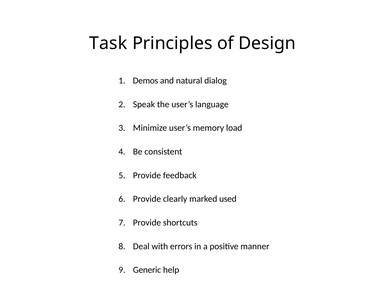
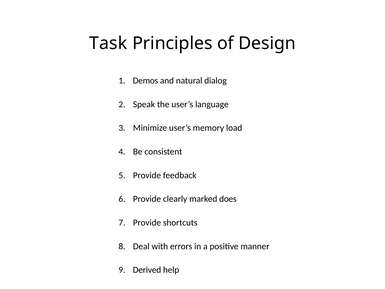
used: used -> does (228, 199)
Generic: Generic -> Derived (147, 270)
